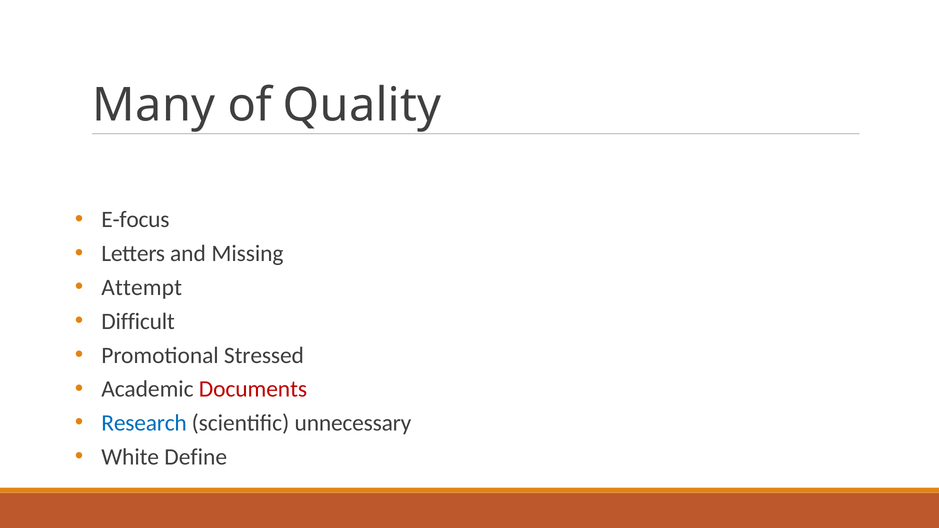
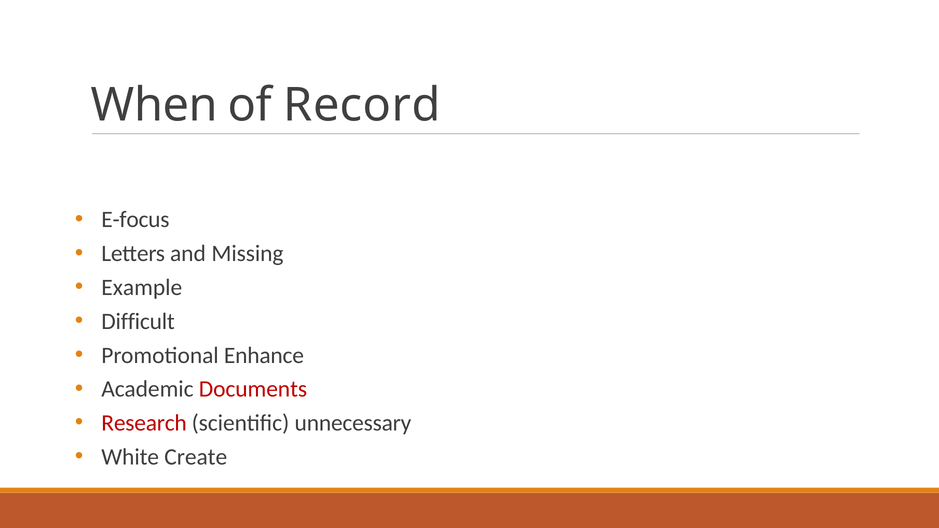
Many: Many -> When (154, 105)
Quality: Quality -> Record (362, 105)
Attempt: Attempt -> Example (142, 288)
Stressed: Stressed -> Enhance (264, 355)
Research colour: blue -> red (144, 423)
Define: Define -> Create (196, 457)
